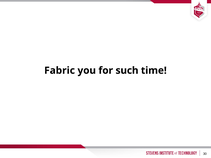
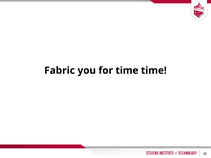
for such: such -> time (127, 71)
